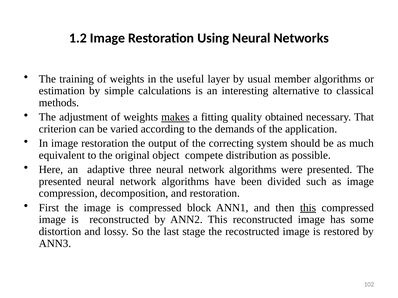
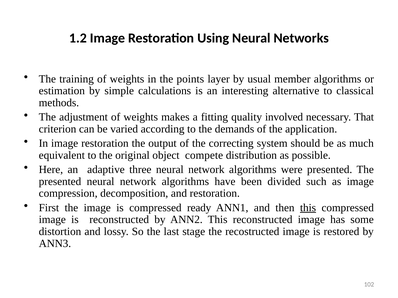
useful: useful -> points (190, 79)
makes underline: present -> none (175, 117)
obtained: obtained -> involved (284, 117)
block: block -> ready (199, 208)
